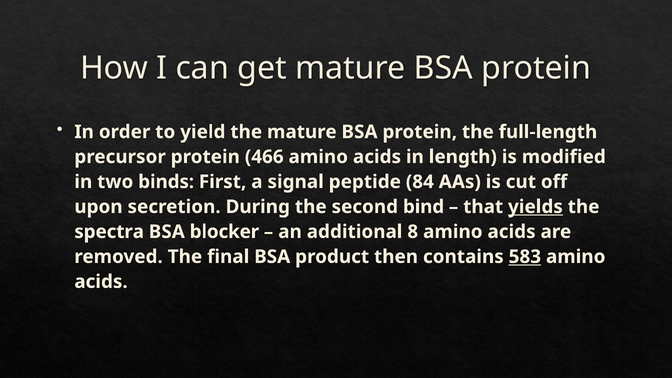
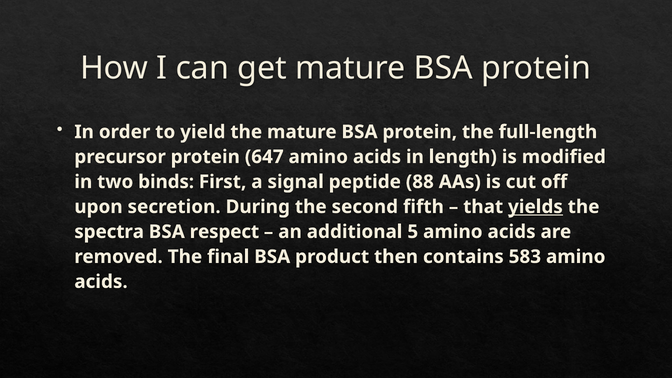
466: 466 -> 647 (264, 157)
84: 84 -> 88 (420, 182)
bind: bind -> fifth (423, 207)
blocker: blocker -> respect (224, 232)
8: 8 -> 5 (413, 232)
583 underline: present -> none (525, 257)
